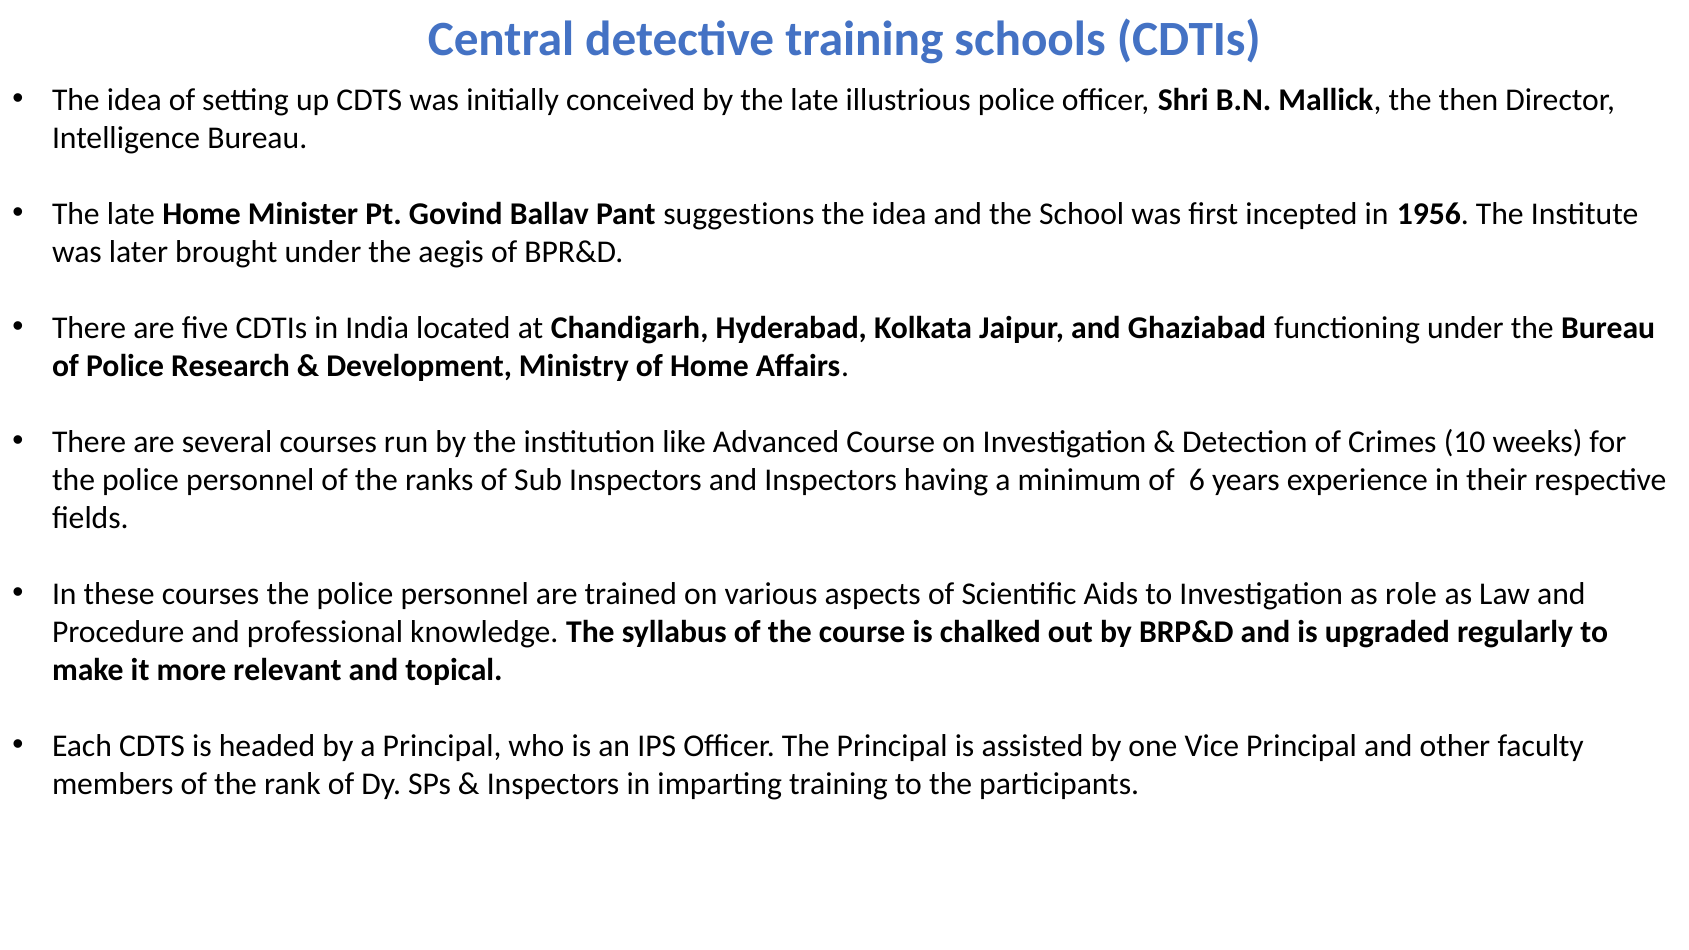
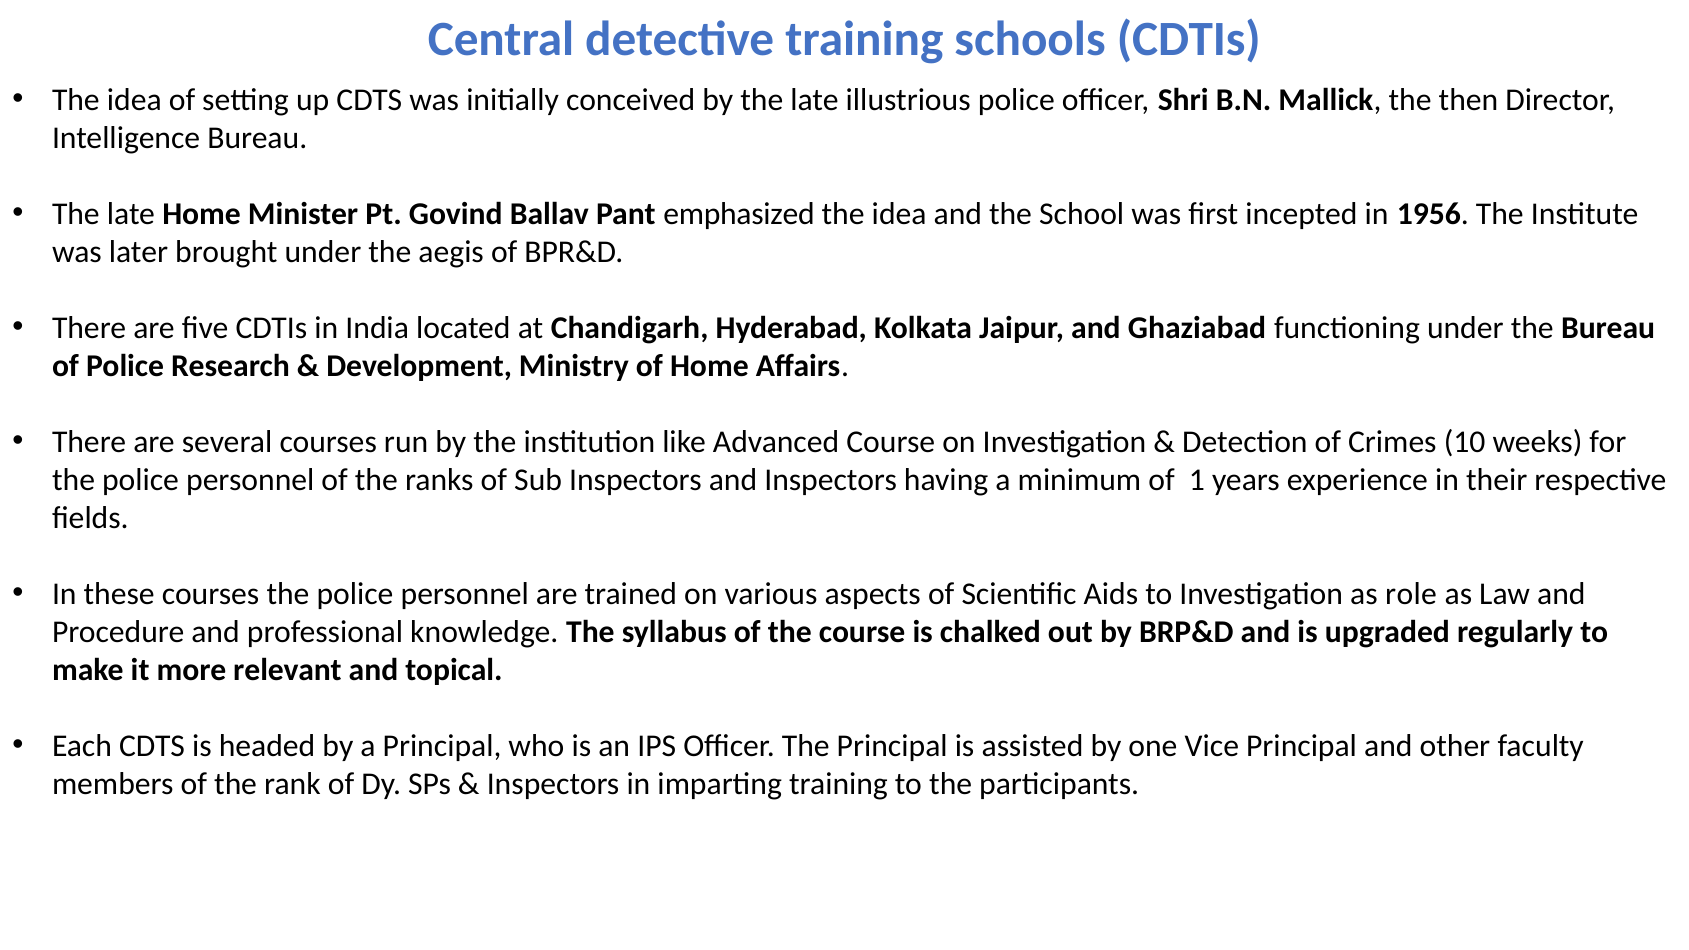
suggestions: suggestions -> emphasized (739, 214)
6: 6 -> 1 (1197, 480)
